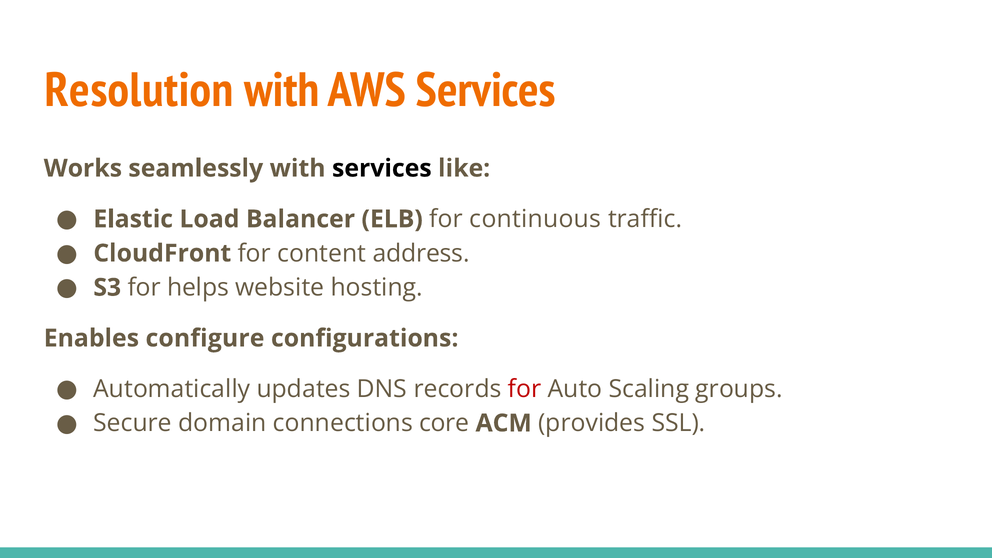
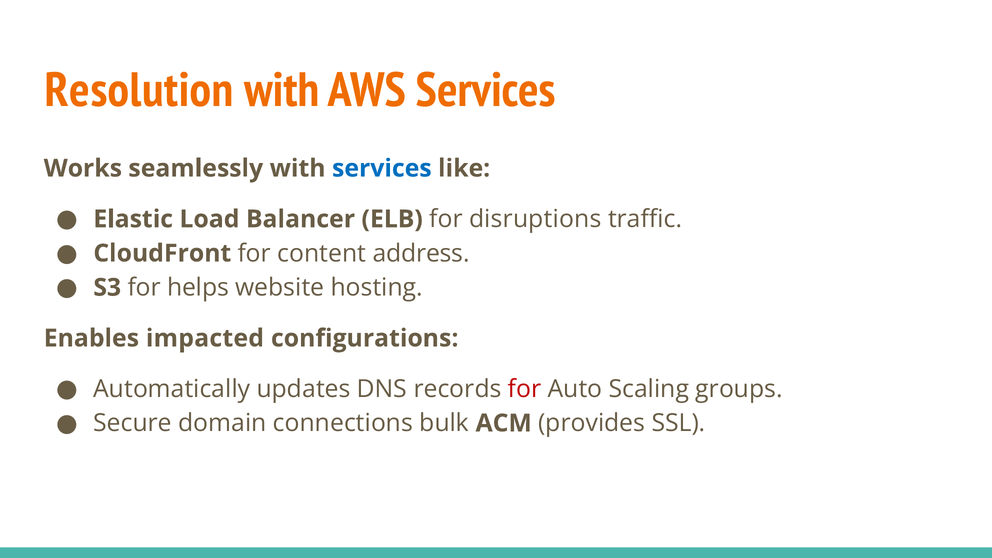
services colour: black -> blue (382, 168)
continuous: continuous -> disruptions (535, 219)
configure: configure -> impacted (205, 338)
core: core -> bulk (444, 423)
